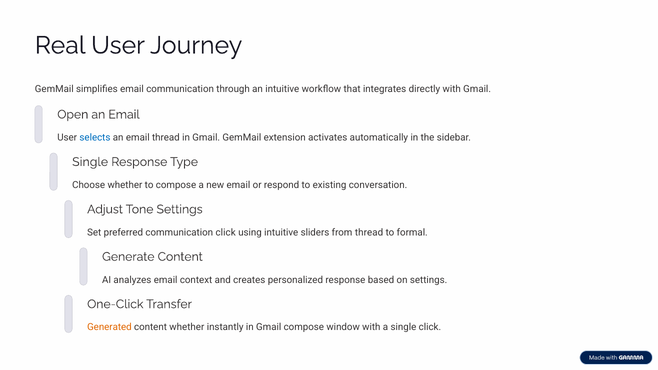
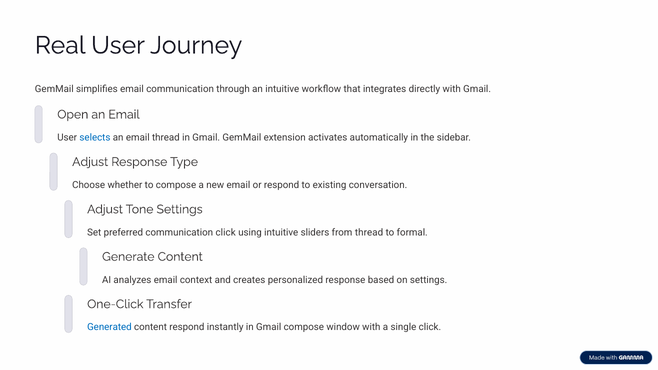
Single: Single -> Adjust (90, 162)
Generated colour: orange -> blue (109, 327)
content whether: whether -> respond (187, 327)
